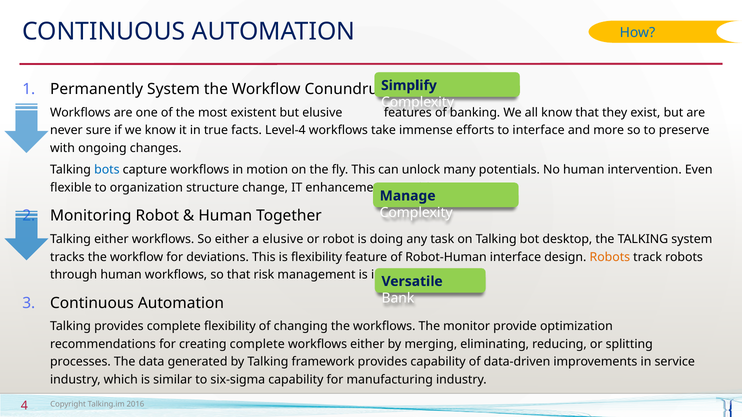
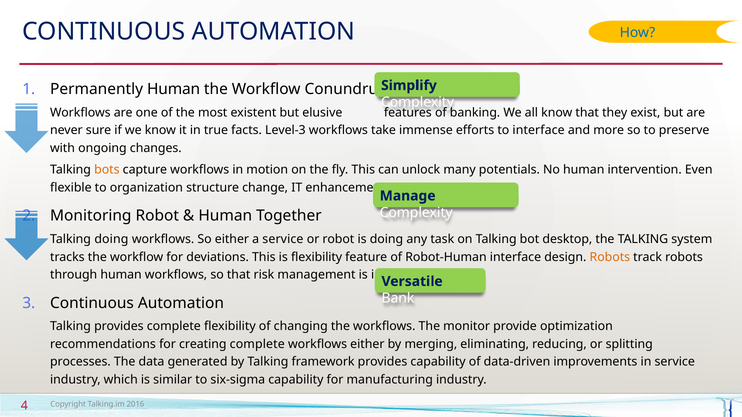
Permanently System: System -> Human (174, 89)
Level-4: Level-4 -> Level-3 (285, 131)
bots colour: blue -> orange (107, 170)
Talking either: either -> doing (111, 239)
a elusive: elusive -> service (283, 239)
